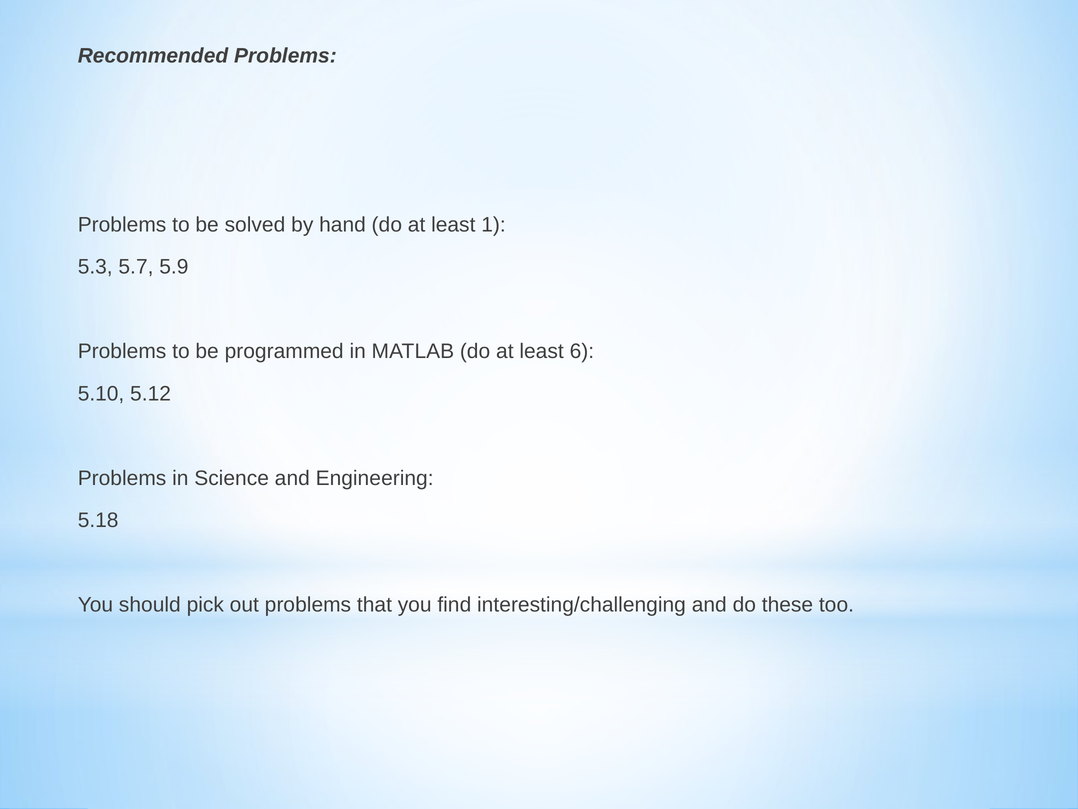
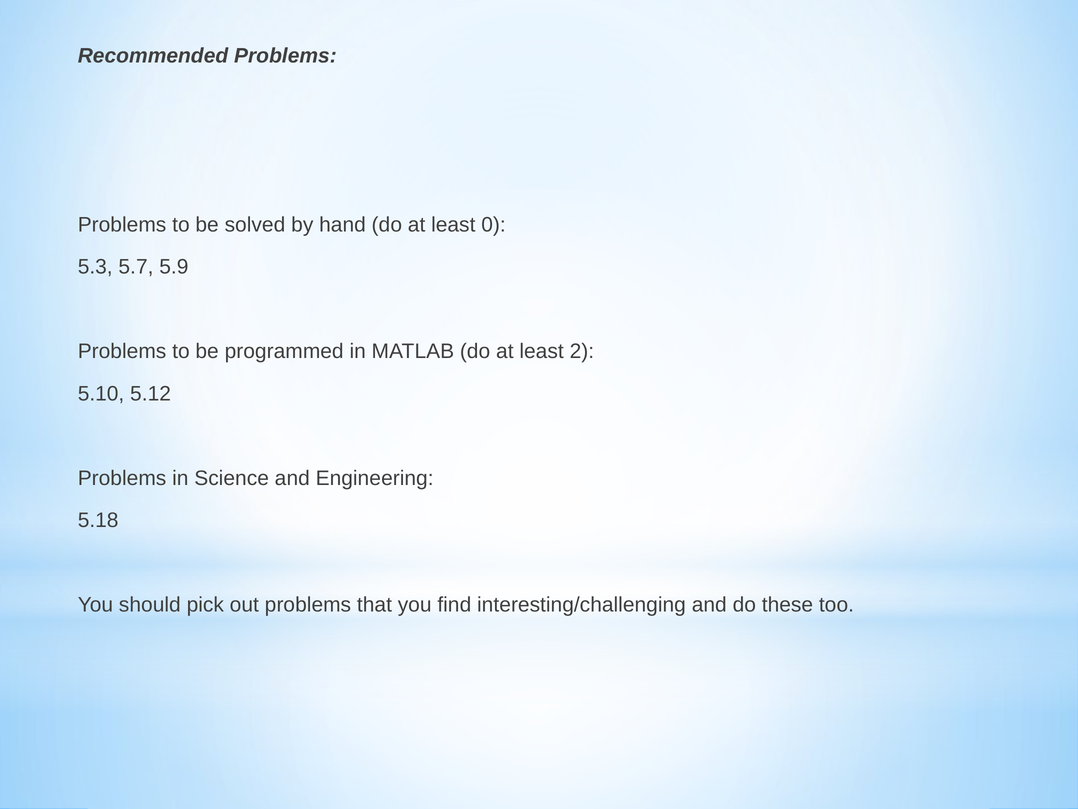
1: 1 -> 0 (494, 225)
6: 6 -> 2 (582, 351)
